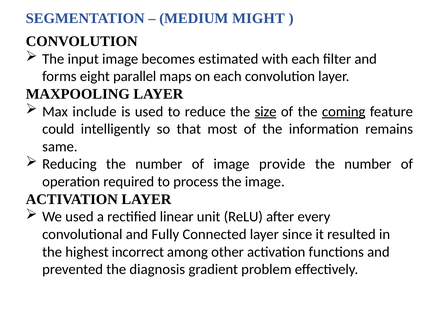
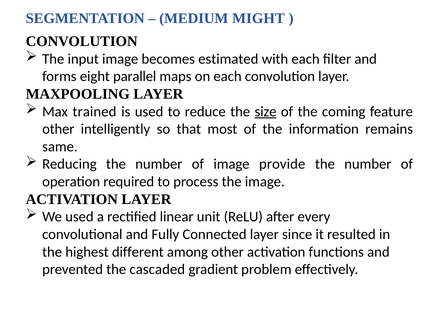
include: include -> trained (94, 112)
coming underline: present -> none (344, 112)
could: could -> other (58, 129)
incorrect: incorrect -> different (138, 252)
diagnosis: diagnosis -> cascaded (157, 270)
